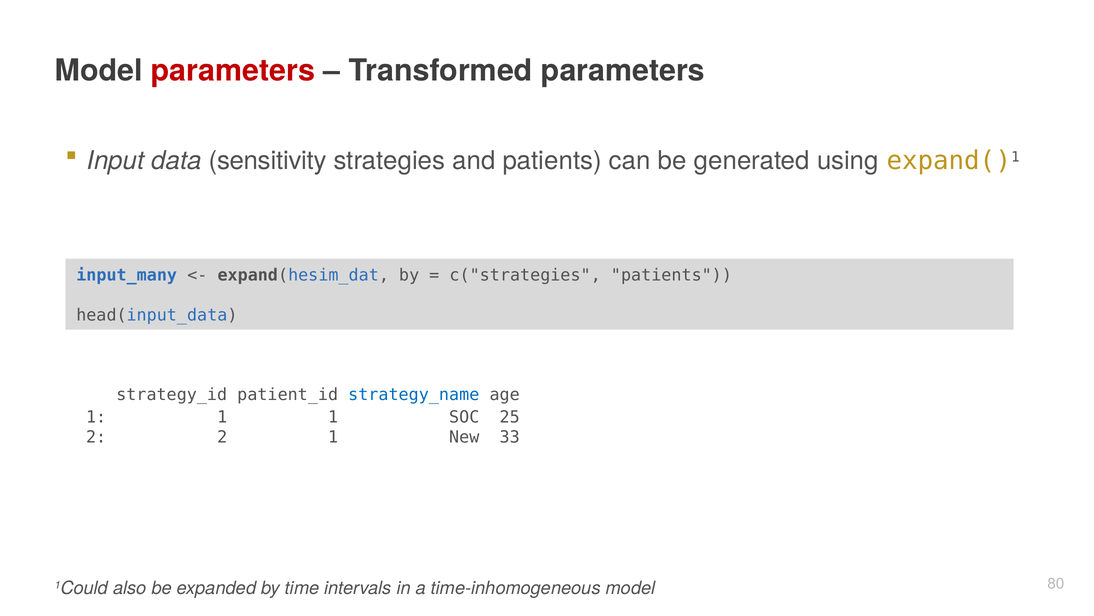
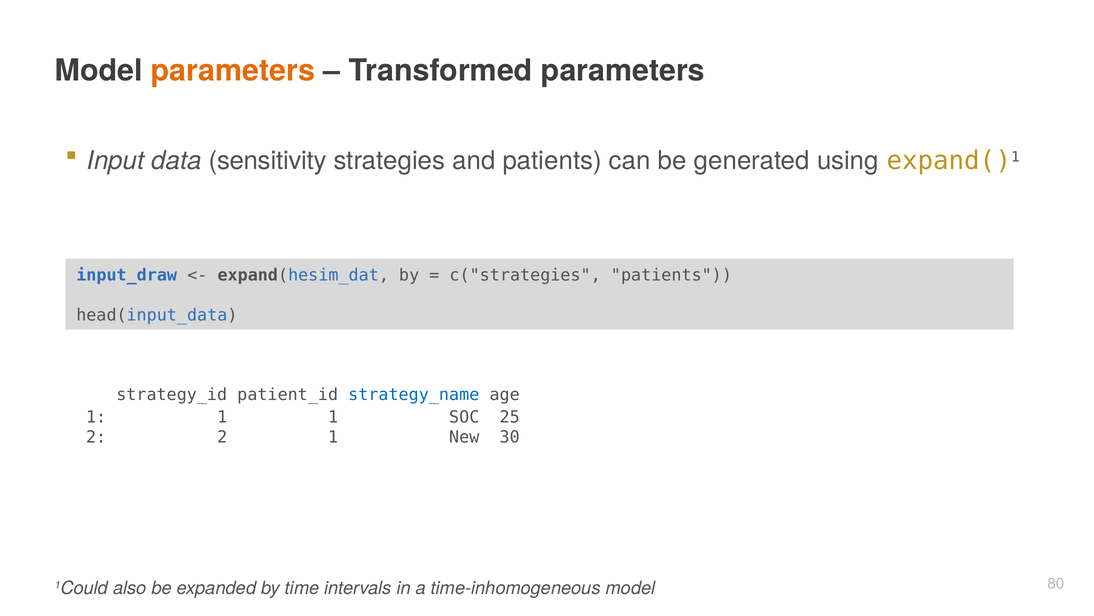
parameters colour: red -> orange (233, 70)
input_many: input_many -> input_draw (127, 275)
33: 33 -> 30 (510, 437)
